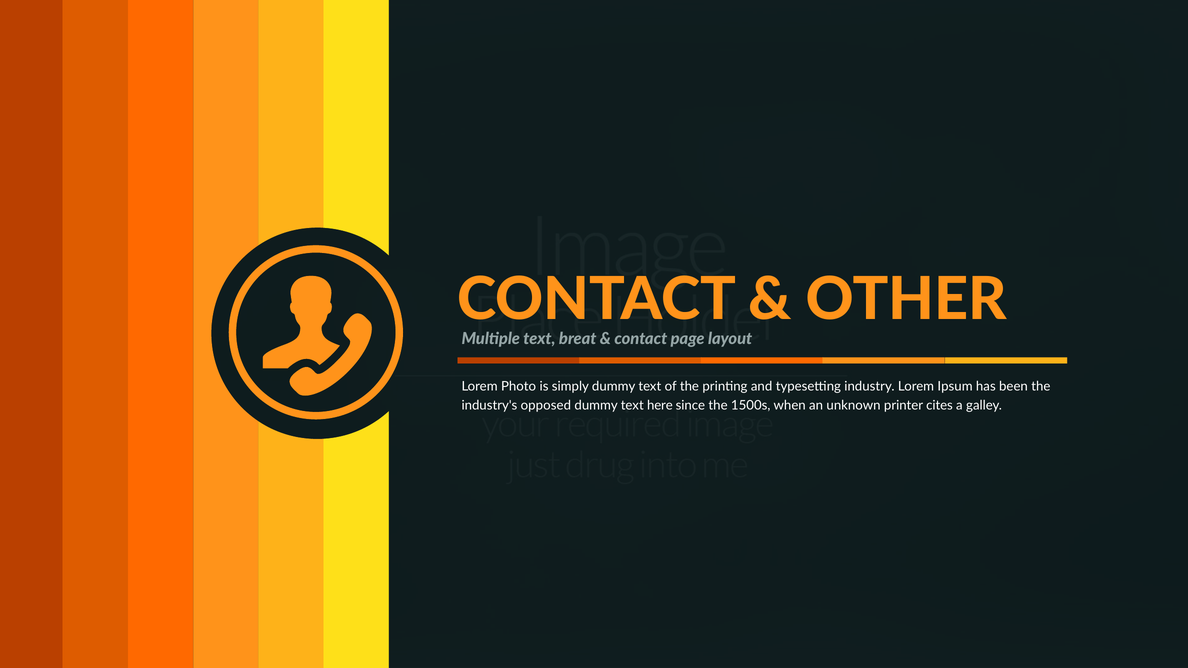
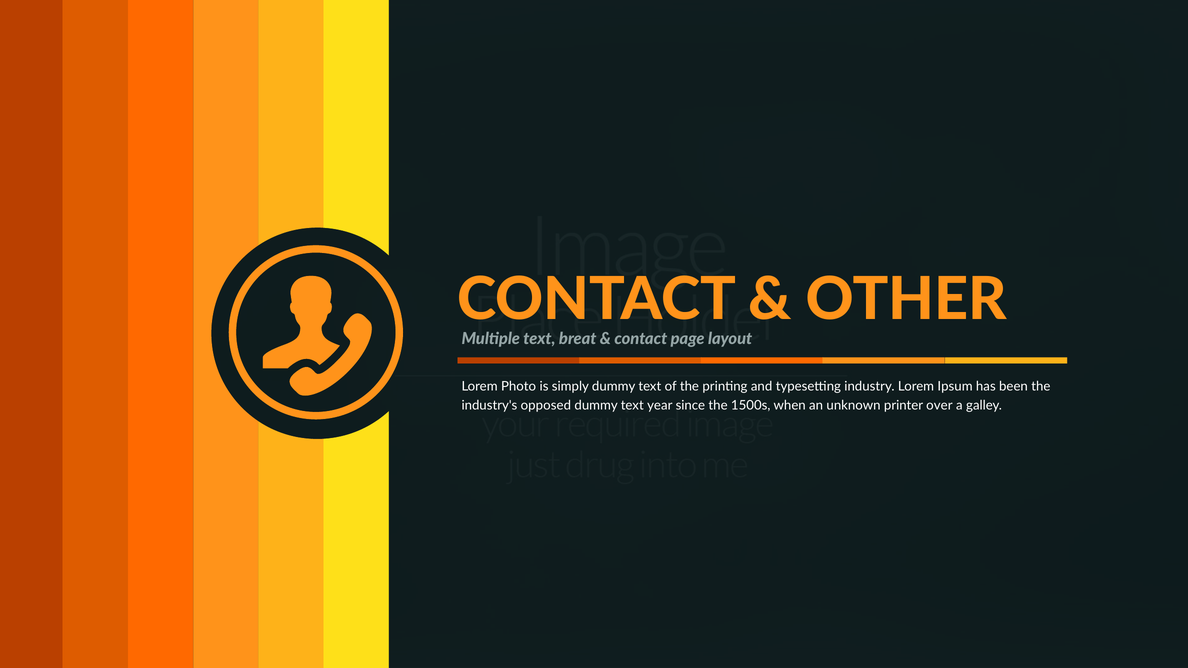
here: here -> year (660, 406)
cites: cites -> over (939, 406)
